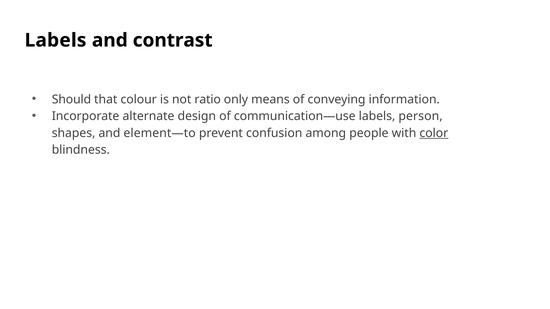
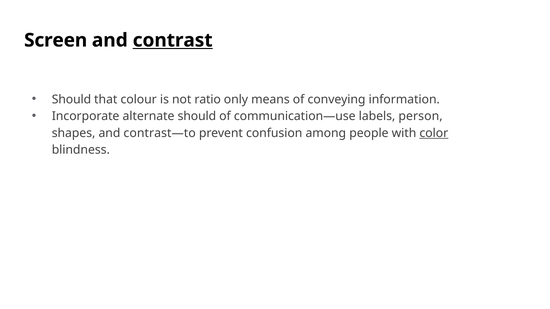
Labels: Labels -> Screen (56, 40)
contrast underline: none -> present (173, 40)
alternate design: design -> should (197, 116)
element—to: element—to -> contrast—to (160, 133)
